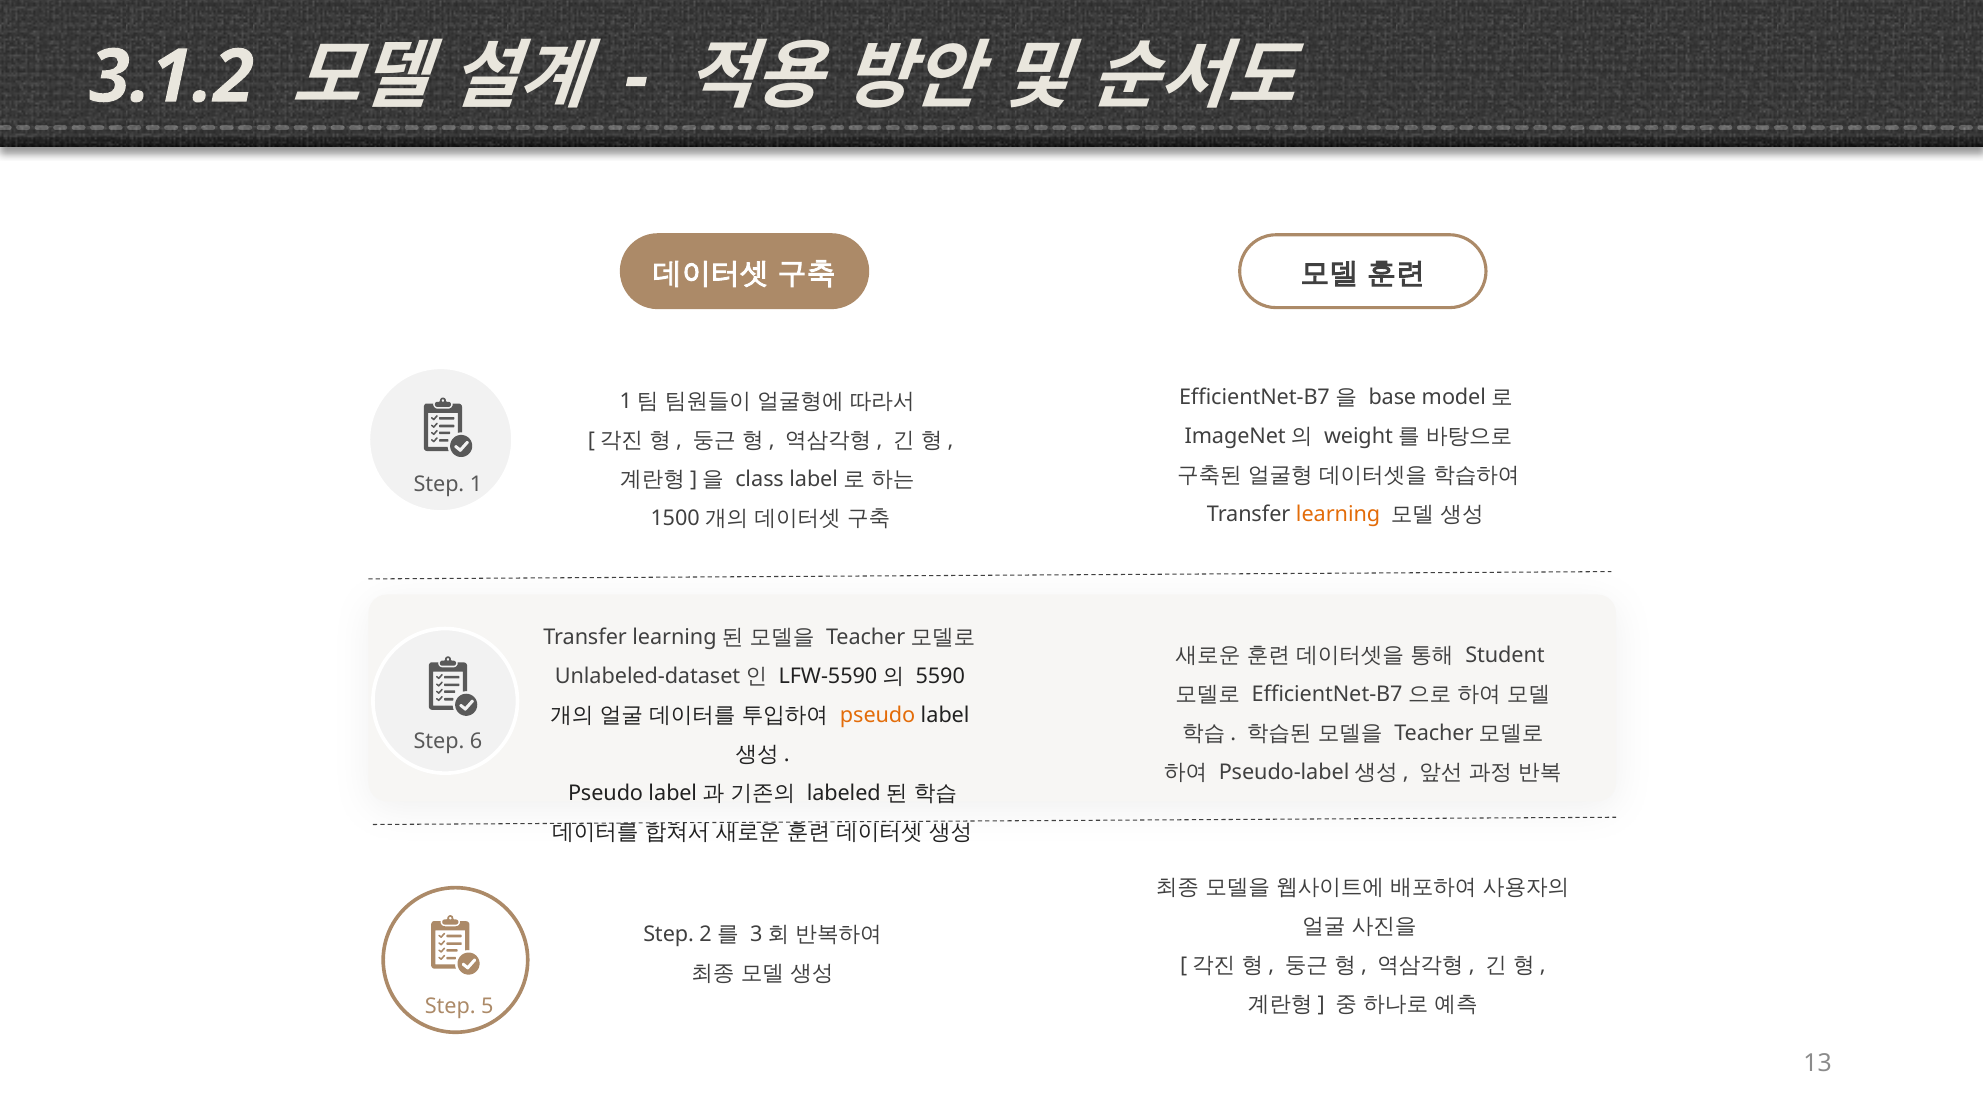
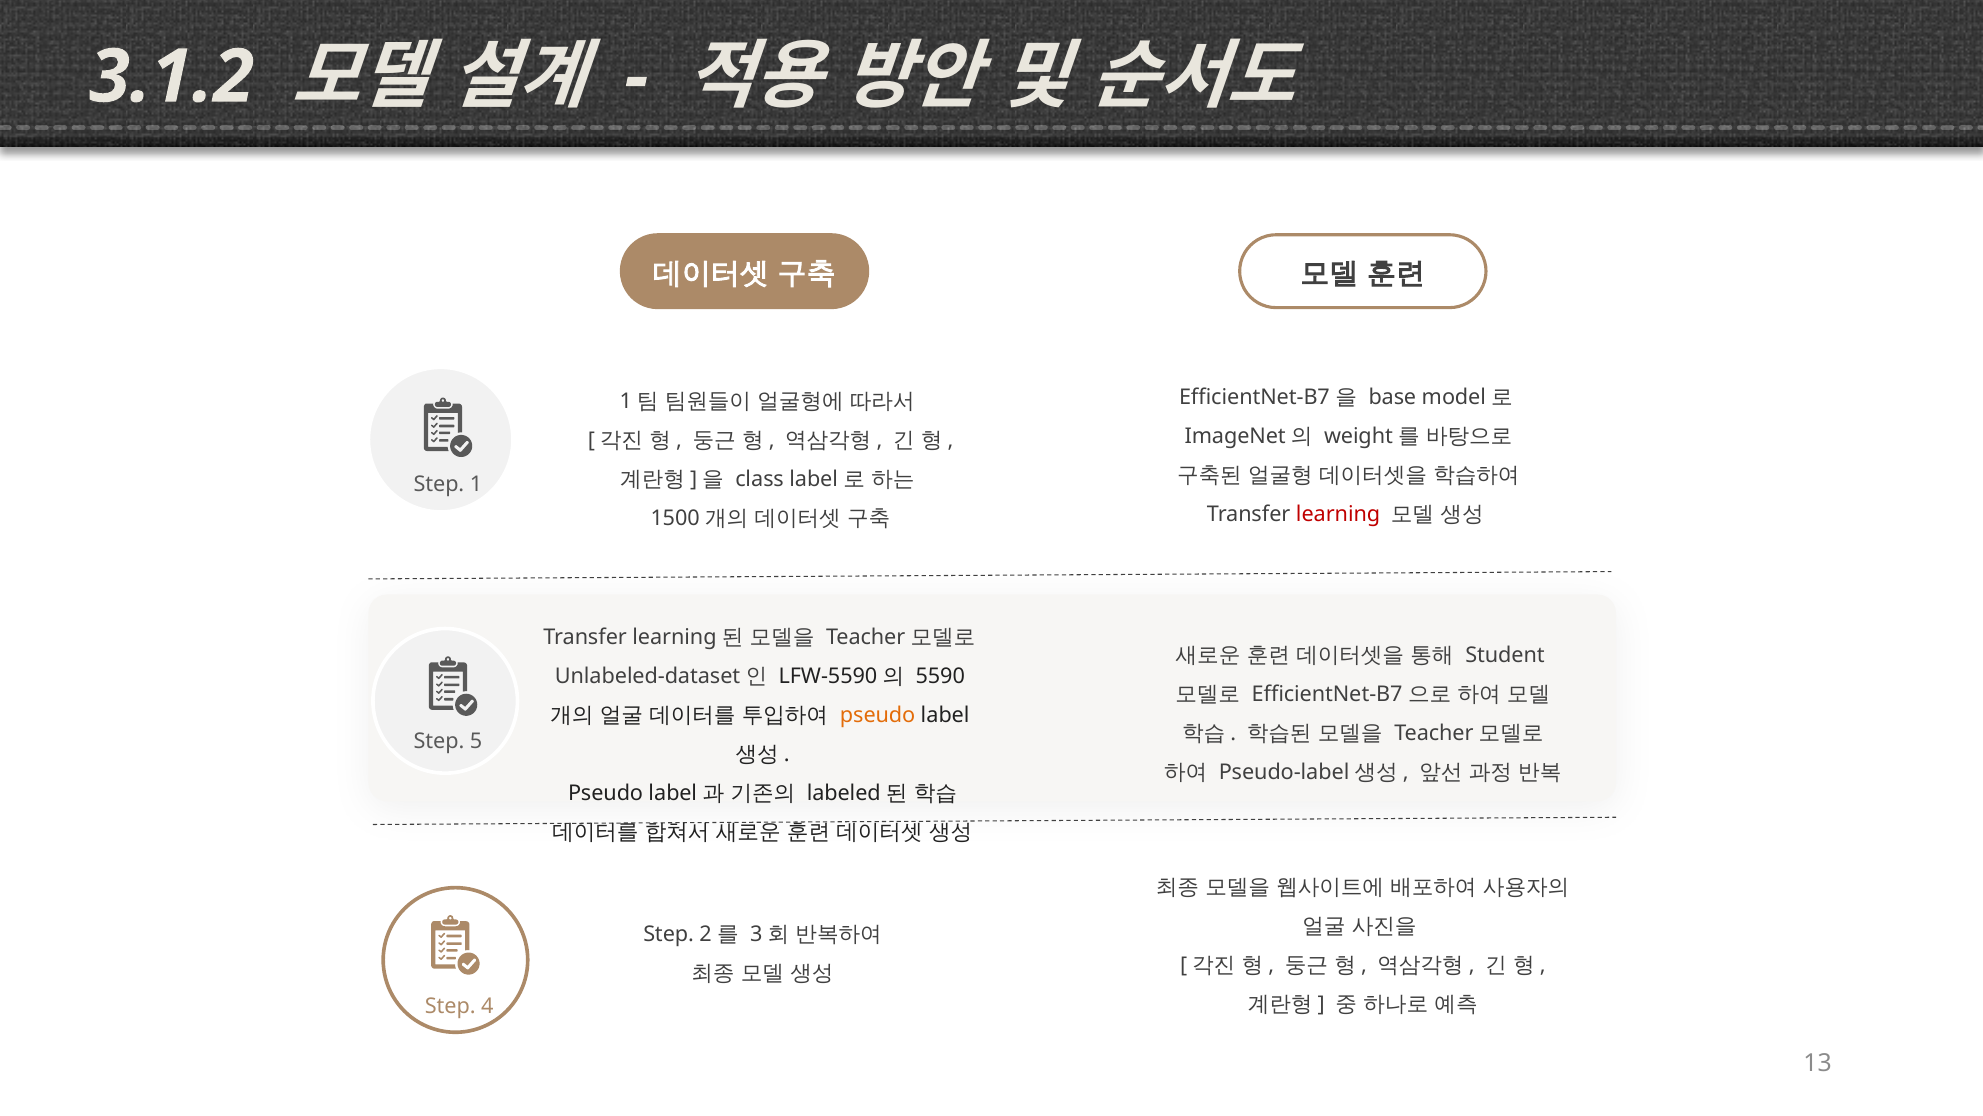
learning colour: orange -> red (1338, 514)
6: 6 -> 5 (476, 741)
5: 5 -> 4 (487, 1006)
